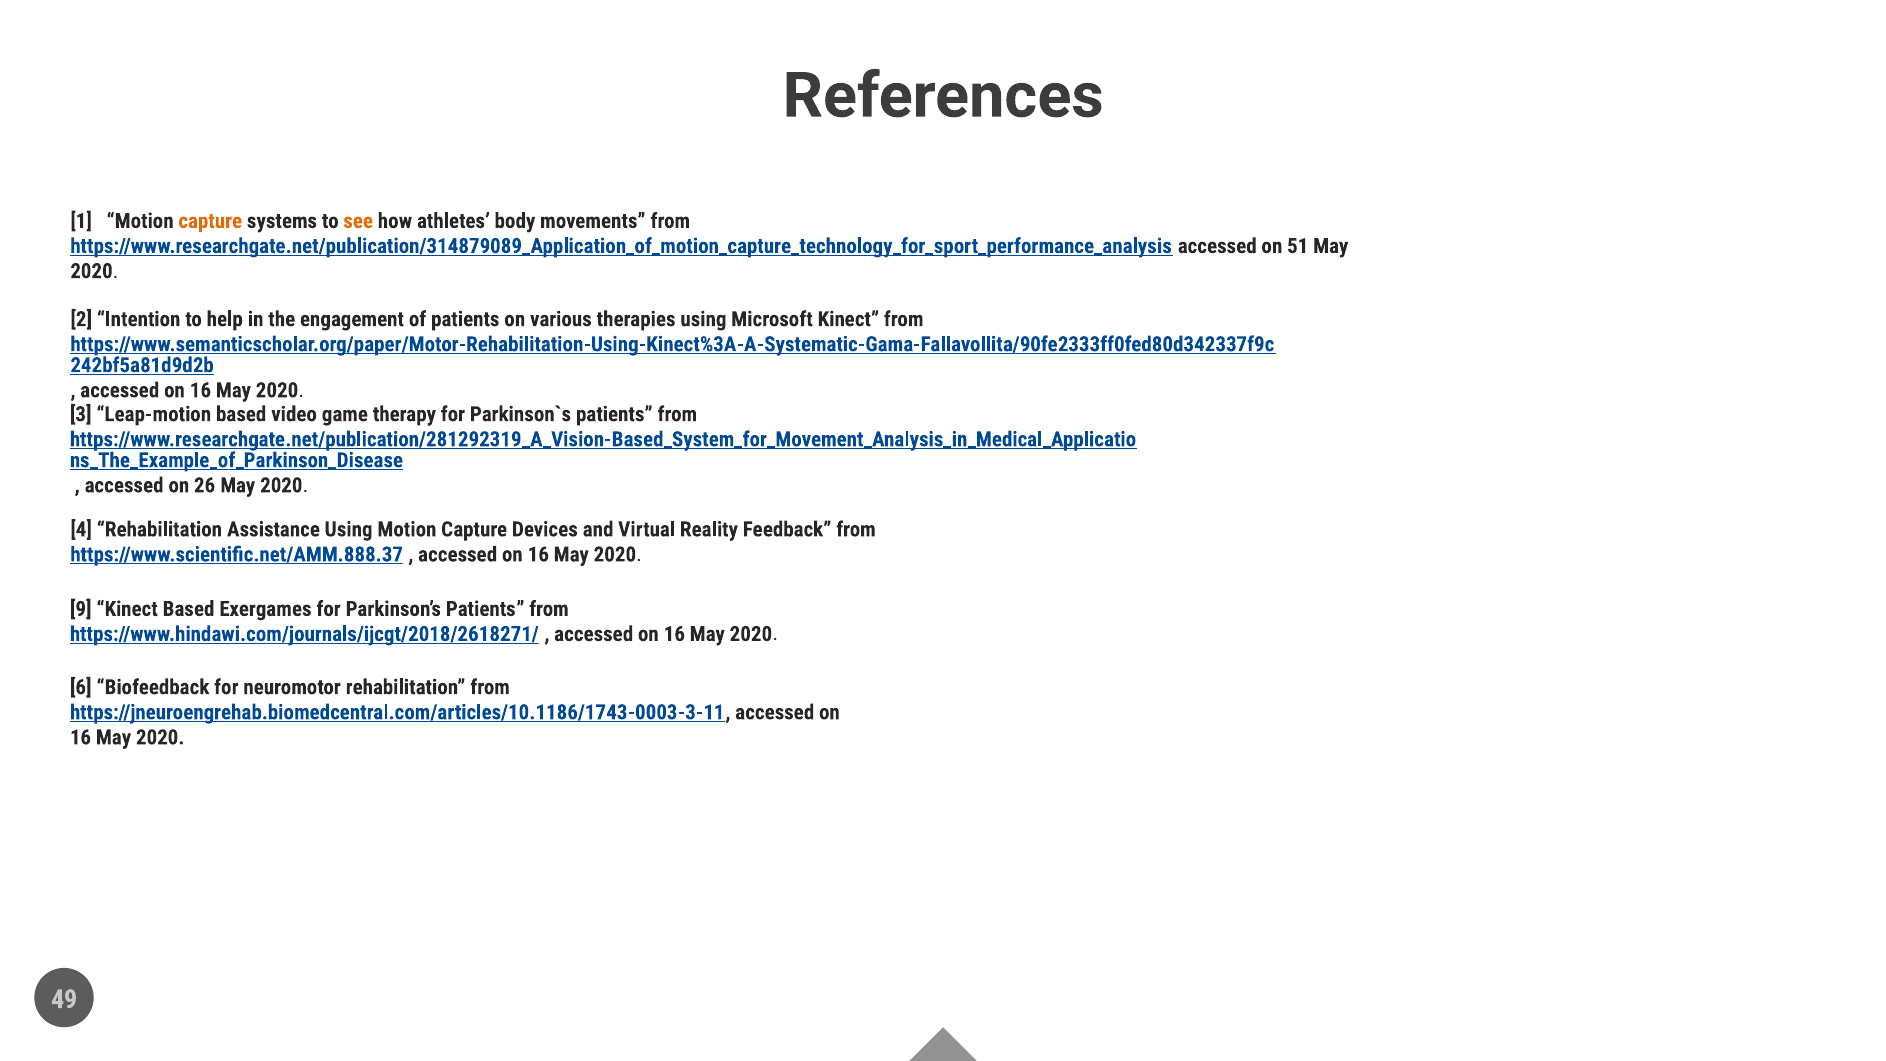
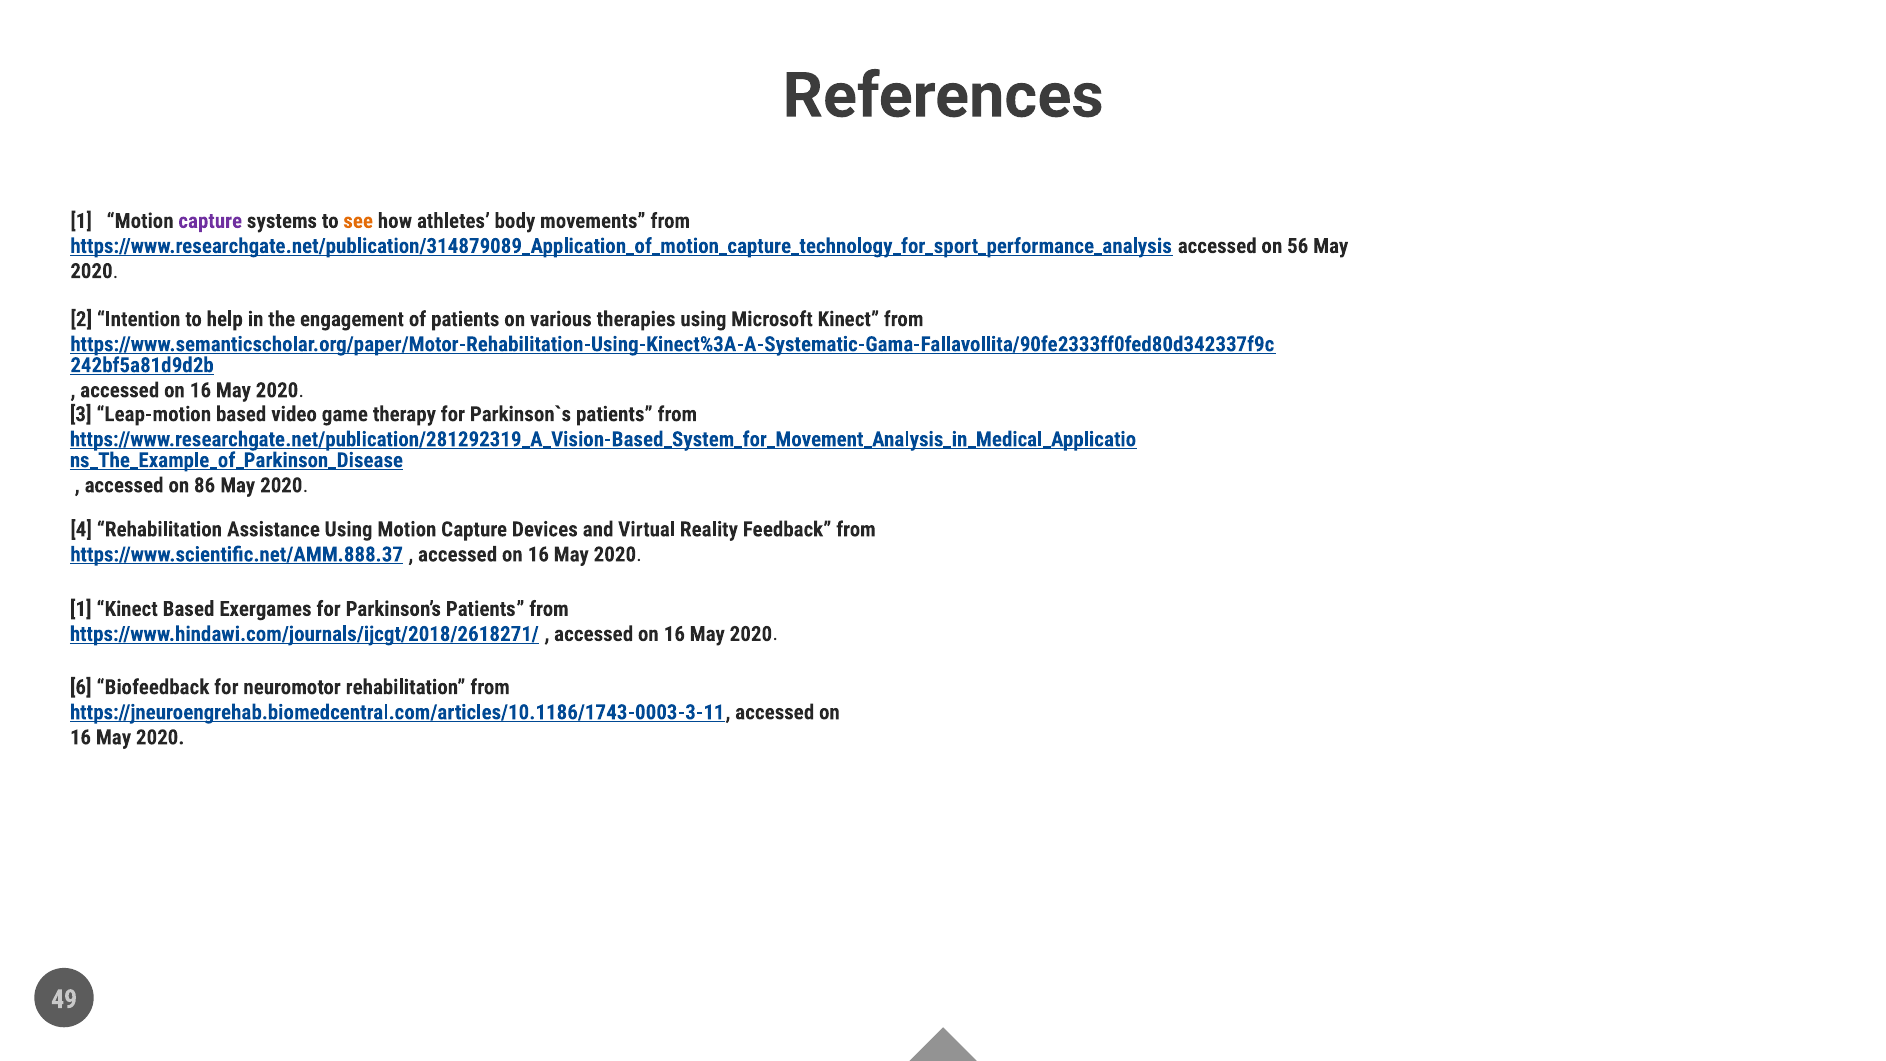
capture colour: orange -> purple (210, 221)
51: 51 -> 56 (1298, 246)
26: 26 -> 86 (205, 485)
9: 9 -> 1 (81, 609)
